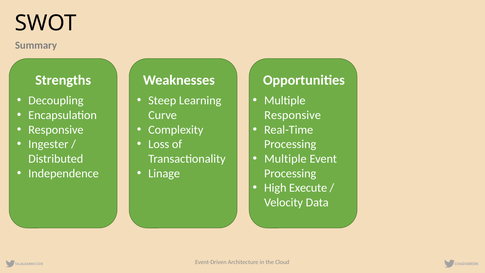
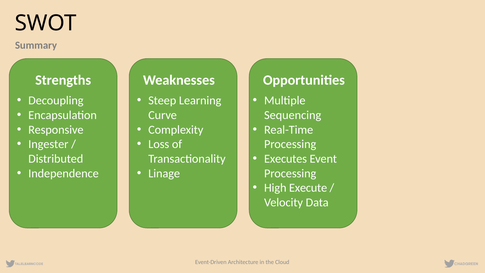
Responsive: Responsive -> Sequencing (293, 115)
Multiple: Multiple -> Executes (286, 159)
